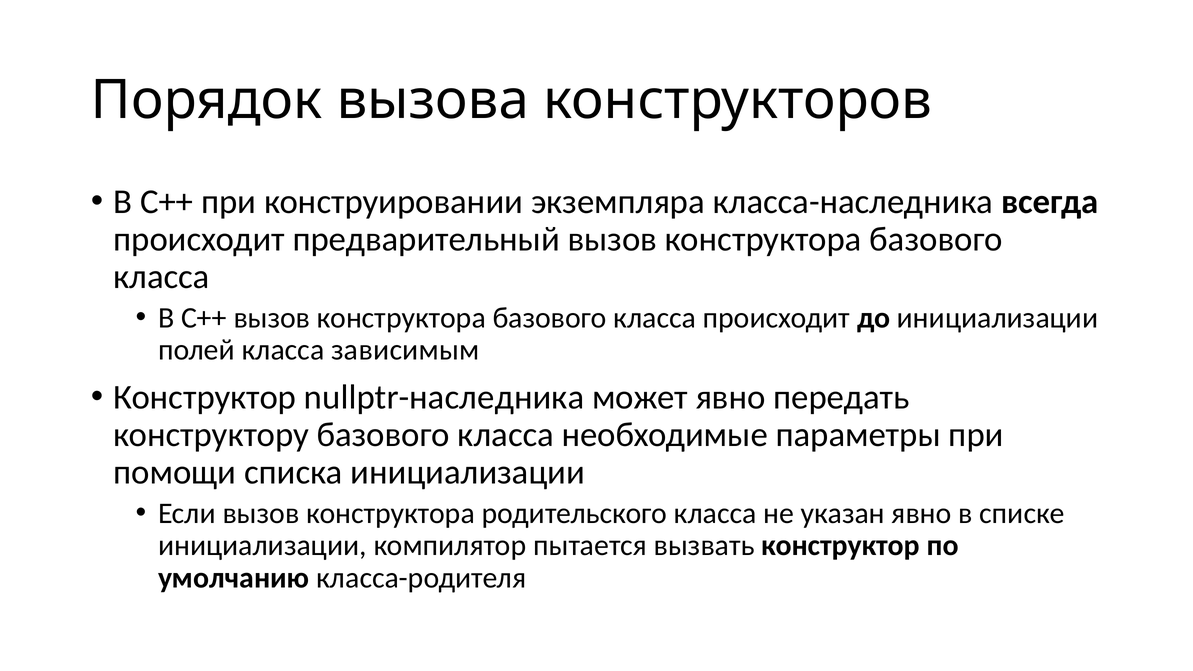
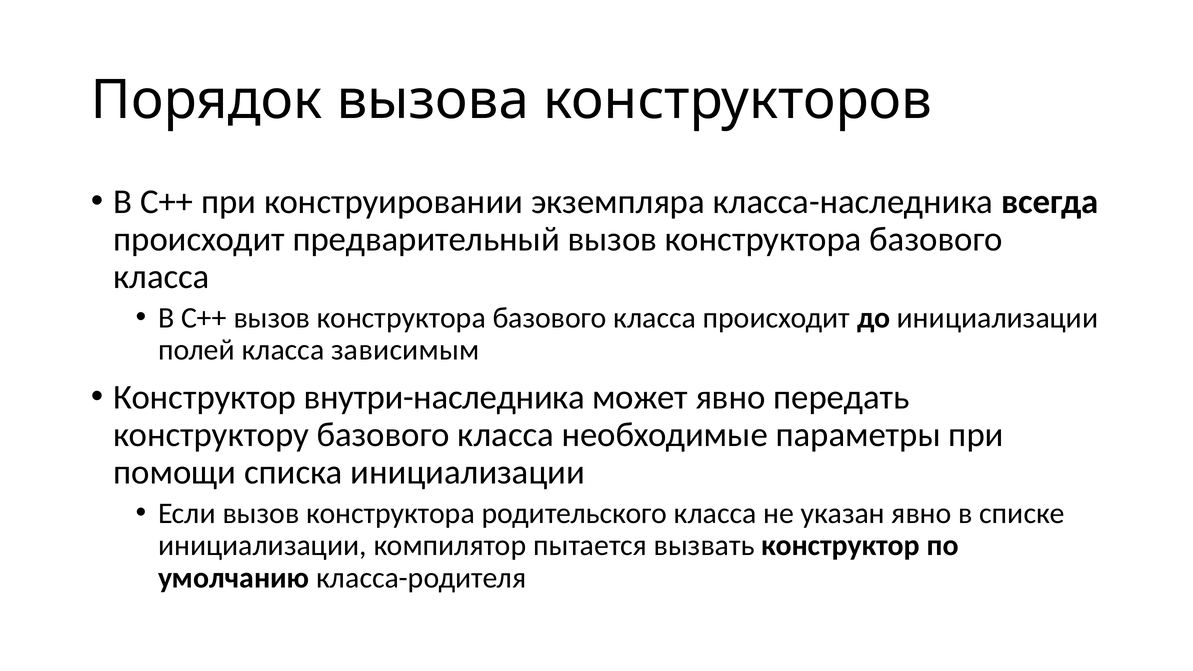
nullptr-наследника: nullptr-наследника -> внутри-наследника (444, 397)
